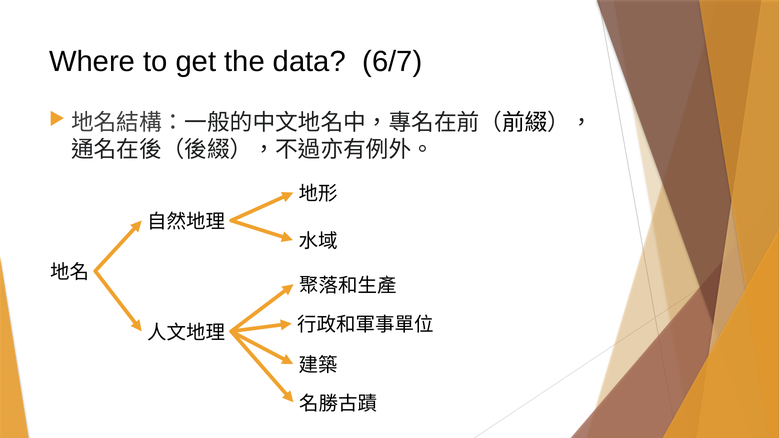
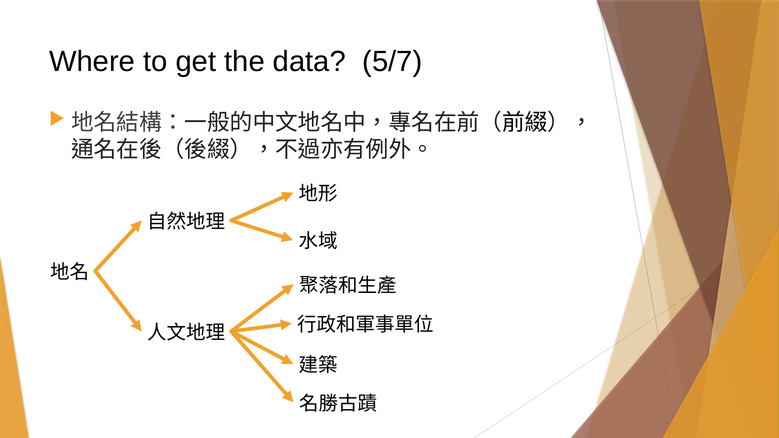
6/7: 6/7 -> 5/7 (392, 61)
